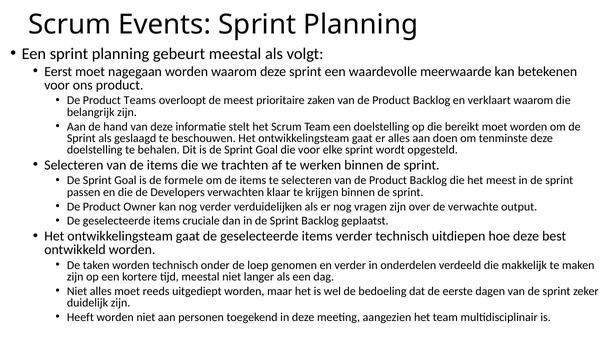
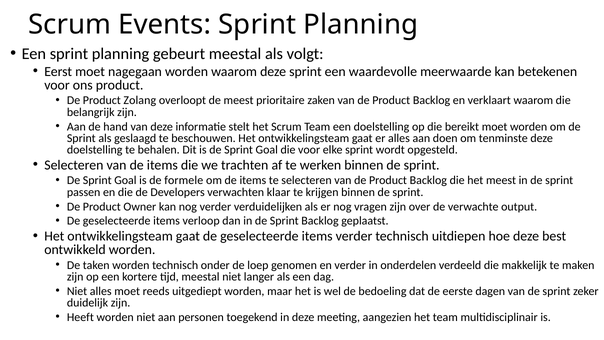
Teams: Teams -> Zolang (140, 100)
cruciale: cruciale -> verloop (201, 221)
